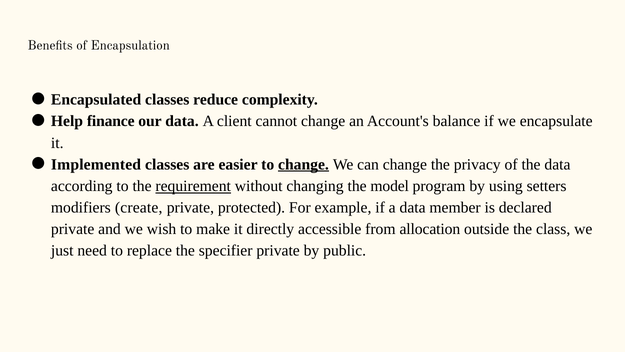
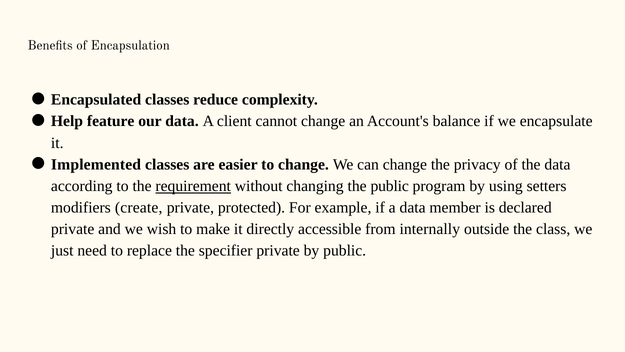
finance: finance -> feature (111, 121)
change underline: present -> none (303, 164)
the model: model -> public (390, 186)
allocation: allocation -> internally (430, 229)
